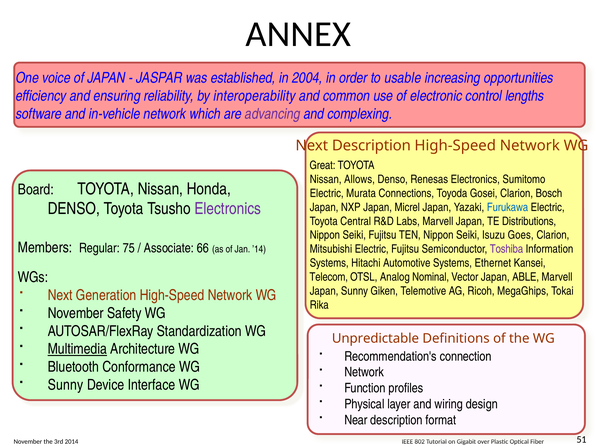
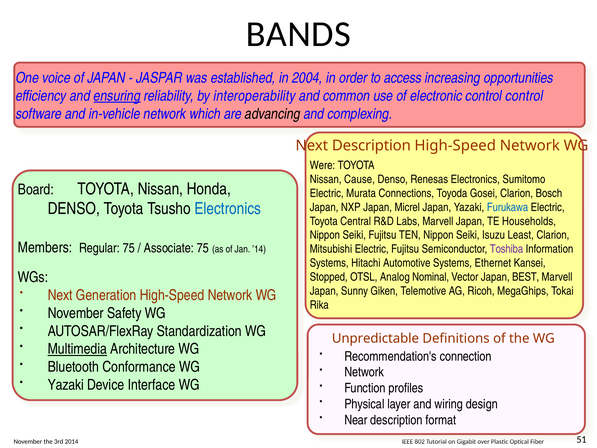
ANNEX: ANNEX -> BANDS (298, 34)
usable: usable -> access (403, 78)
ensuring underline: none -> present (117, 96)
control lengths: lengths -> control (524, 96)
advancing colour: purple -> black (273, 114)
Great: Great -> Were (322, 165)
Allows: Allows -> Cause (360, 179)
Electronics colour: purple -> blue (228, 209)
Distributions: Distributions -> Households (529, 221)
Goes: Goes -> Least (521, 235)
Associate 66: 66 -> 75 (203, 248)
Telecom: Telecom -> Stopped (329, 277)
ABLE: ABLE -> BEST (526, 277)
Sunny: Sunny -> Yazaki (66, 385)
